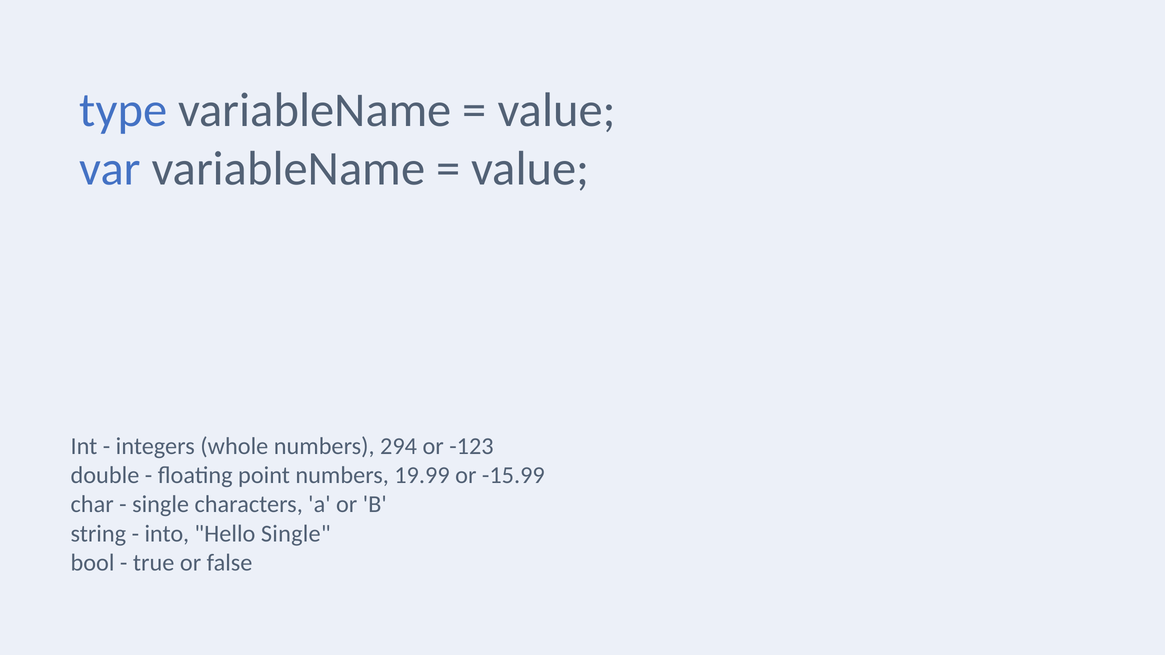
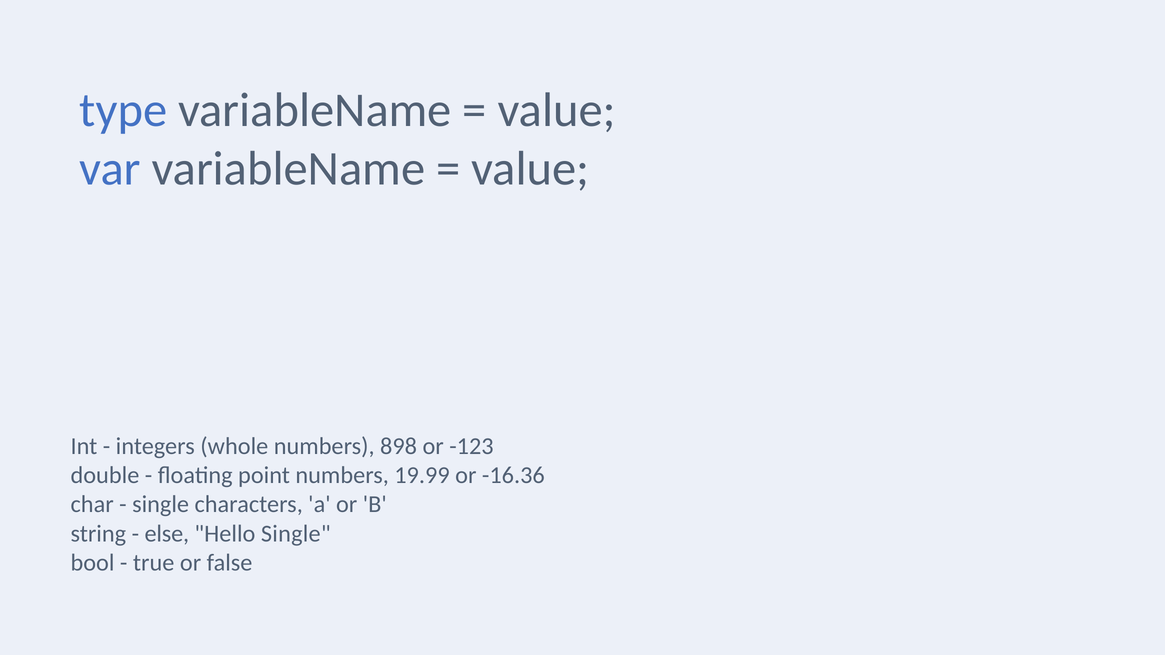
294: 294 -> 898 (399, 446)
-15.99: -15.99 -> -16.36 (513, 476)
into: into -> else (167, 534)
